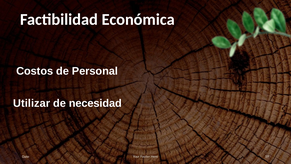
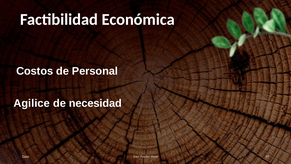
Utilizar: Utilizar -> Agilice (32, 103)
